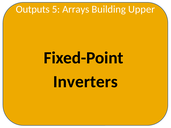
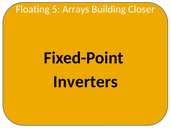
Outputs: Outputs -> Floating (33, 9)
Upper: Upper -> Closer (142, 9)
